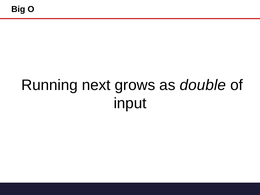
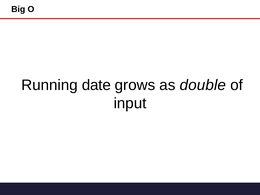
next: next -> date (96, 85)
